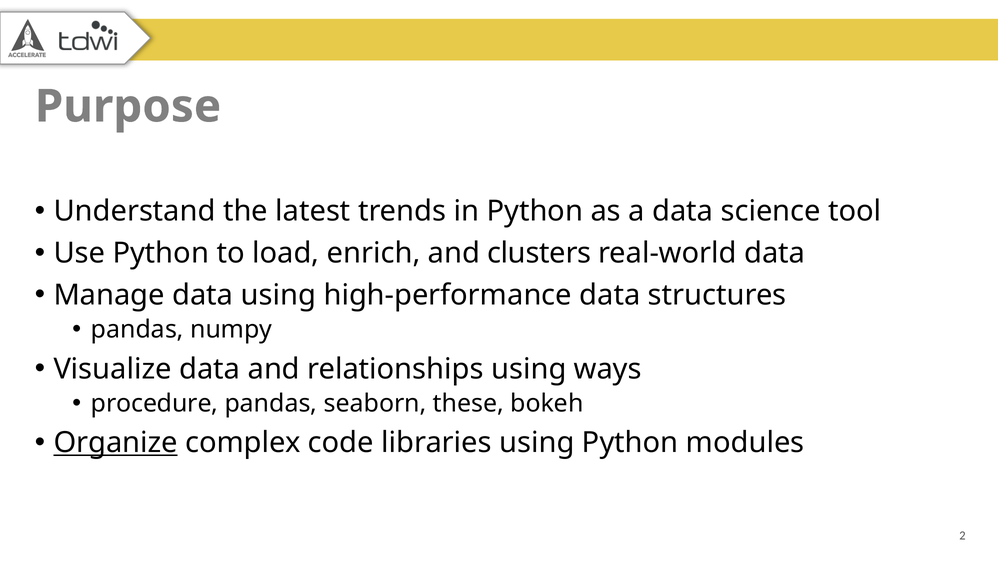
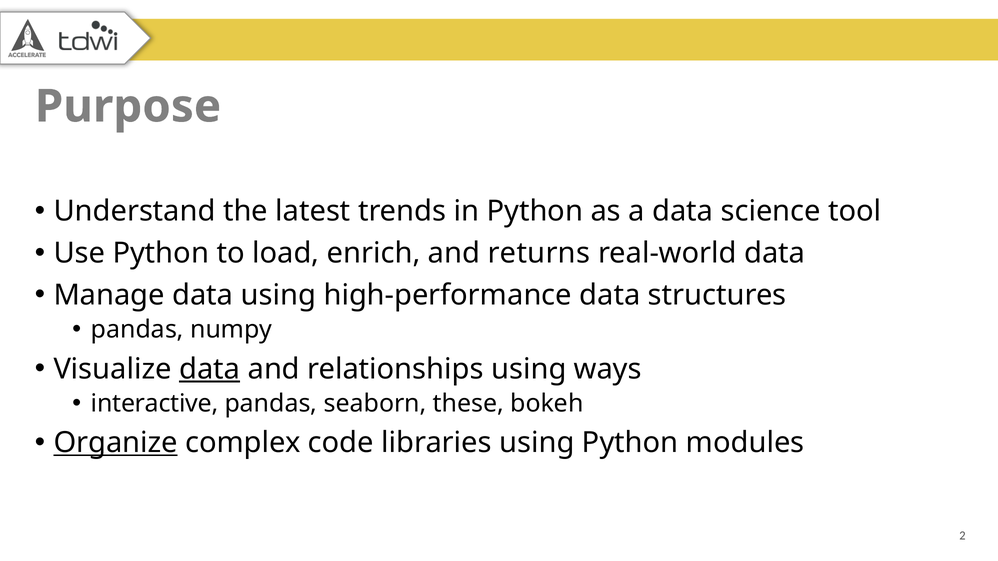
clusters: clusters -> returns (539, 253)
data underline: none -> present (210, 369)
procedure: procedure -> interactive (155, 404)
